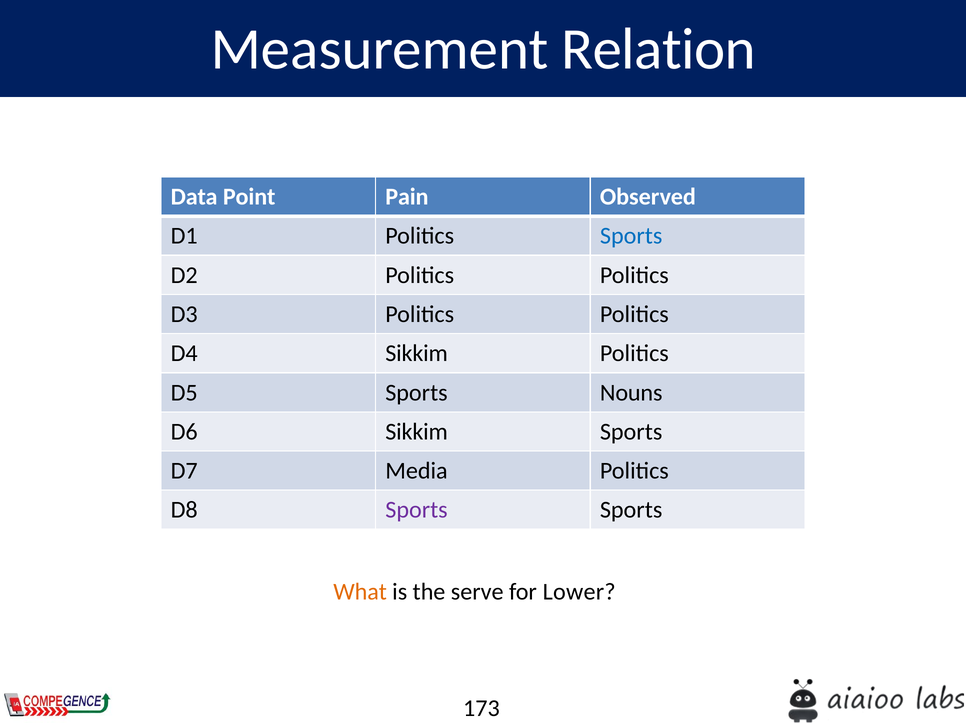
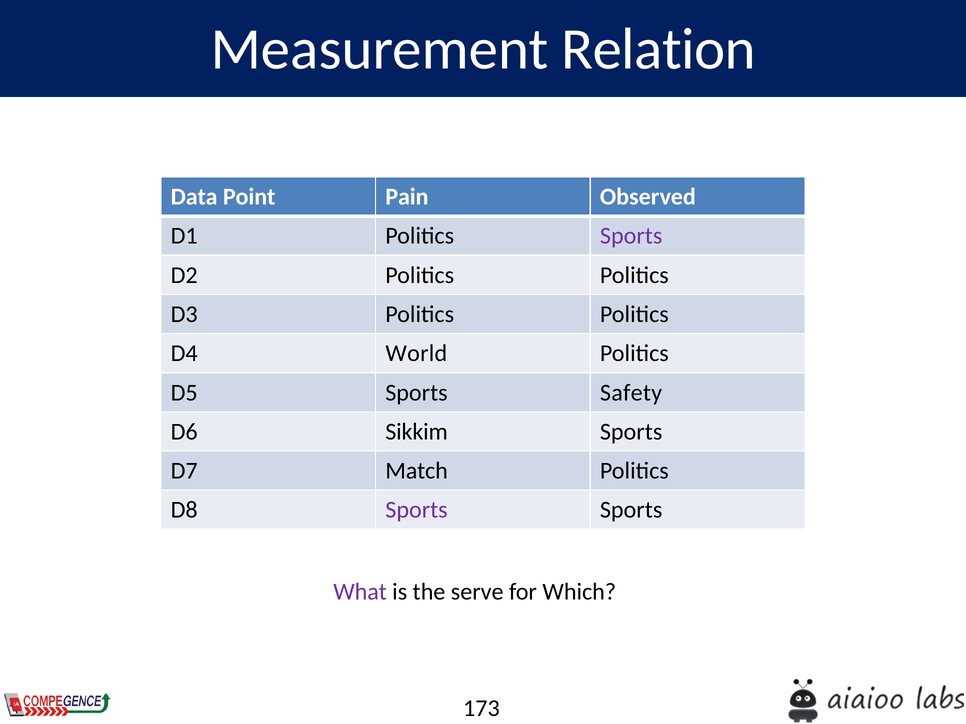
Sports colour: blue -> purple (631, 236)
D4 Sikkim: Sikkim -> World (416, 354)
Nouns: Nouns -> Safety (631, 393)
Media: Media -> Match (417, 471)
What colour: orange -> purple (360, 592)
Lower: Lower -> Which (579, 592)
